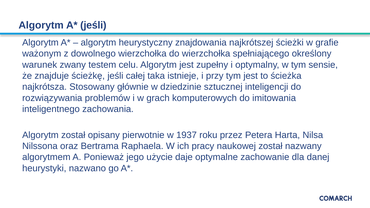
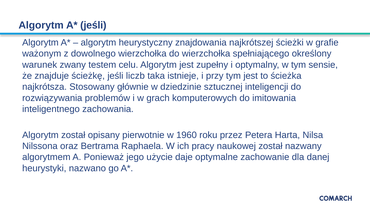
całej: całej -> liczb (135, 76)
1937: 1937 -> 1960 (187, 135)
